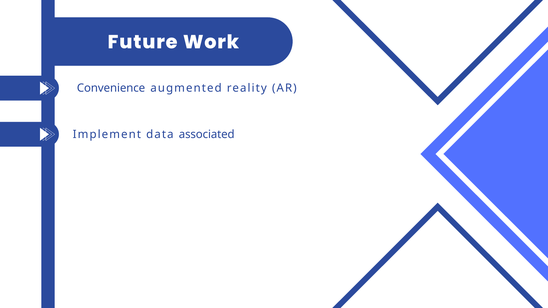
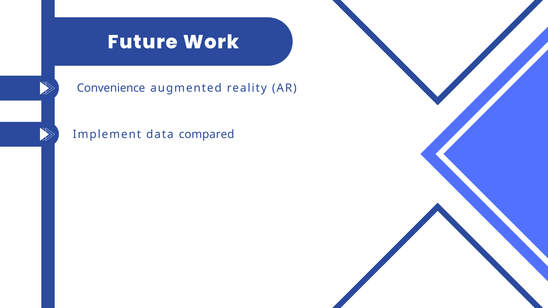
associated: associated -> compared (207, 134)
